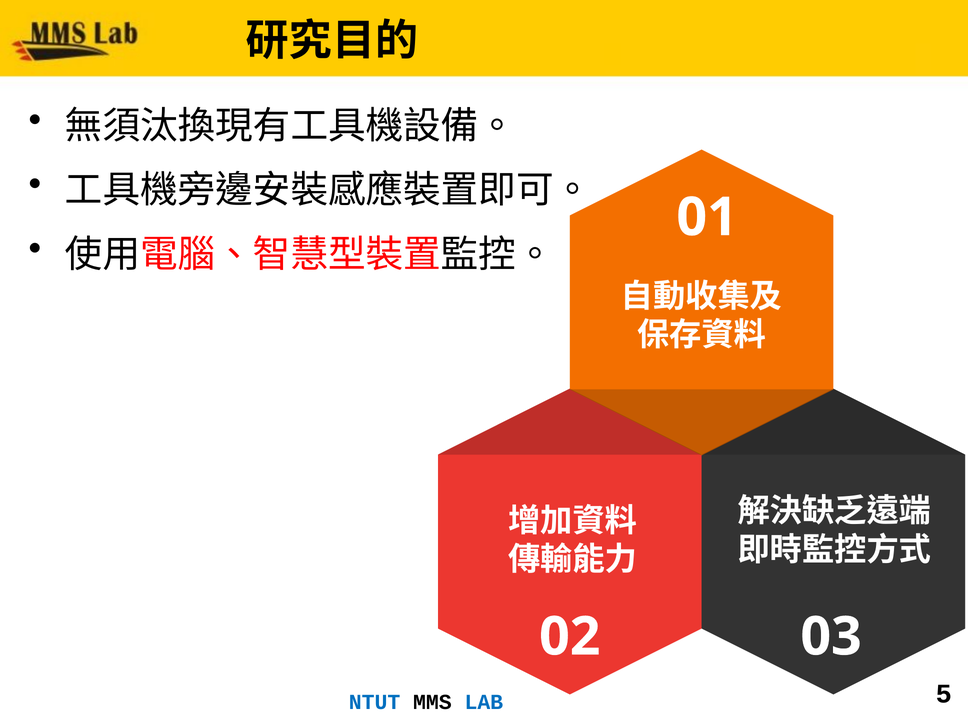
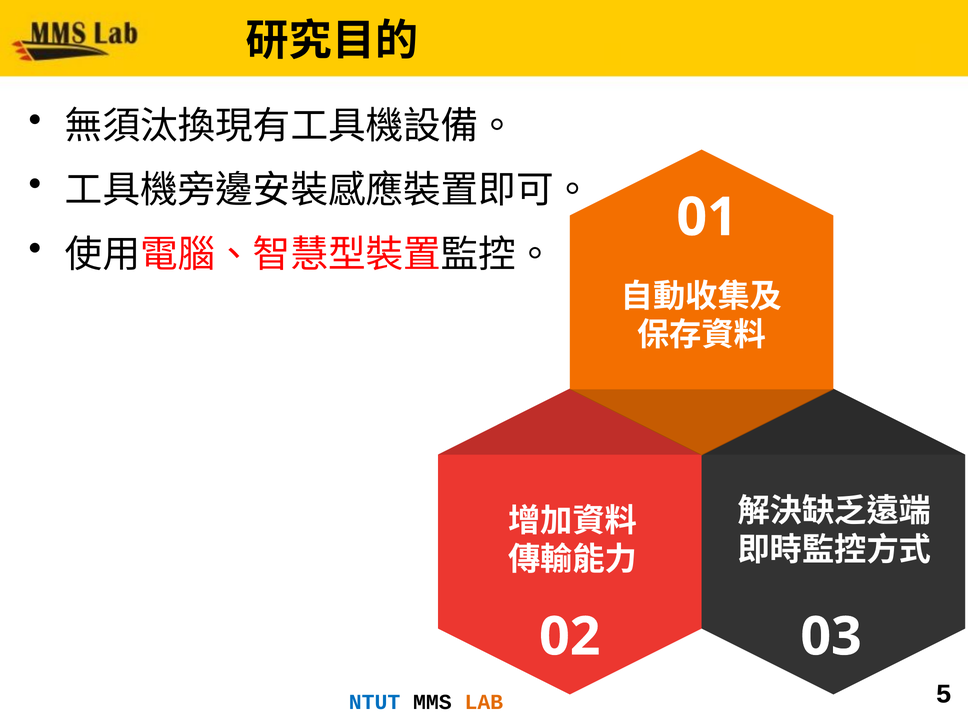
LAB colour: blue -> orange (484, 702)
